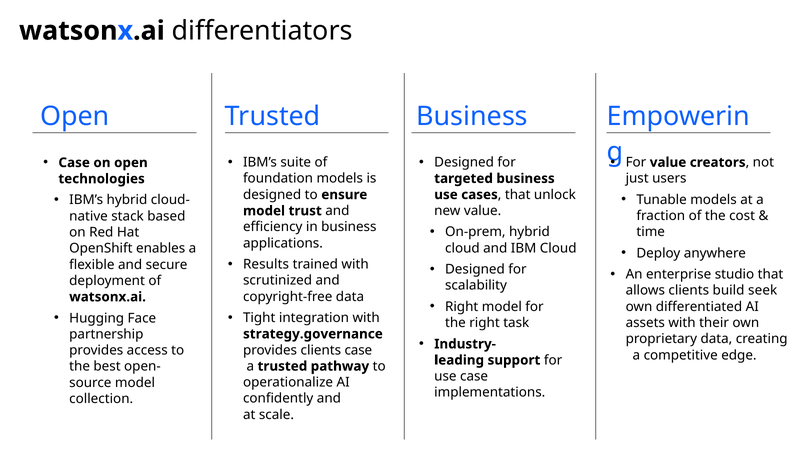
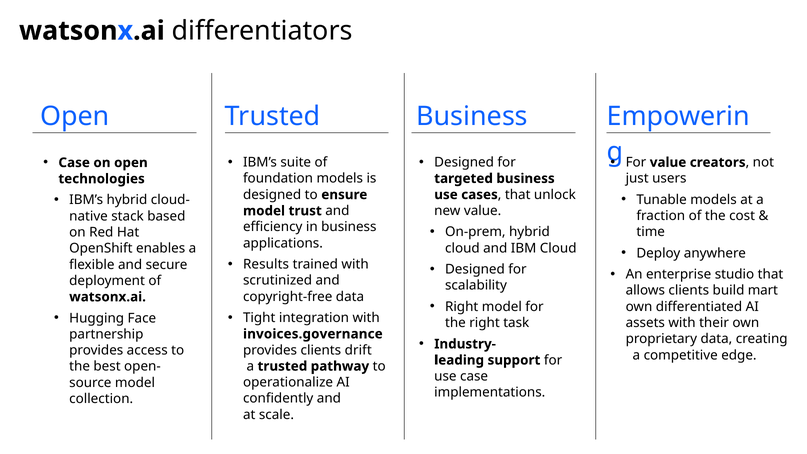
seek: seek -> mart (763, 290)
strategy.governance: strategy.governance -> invoices.governance (313, 334)
clients case: case -> drift (358, 350)
